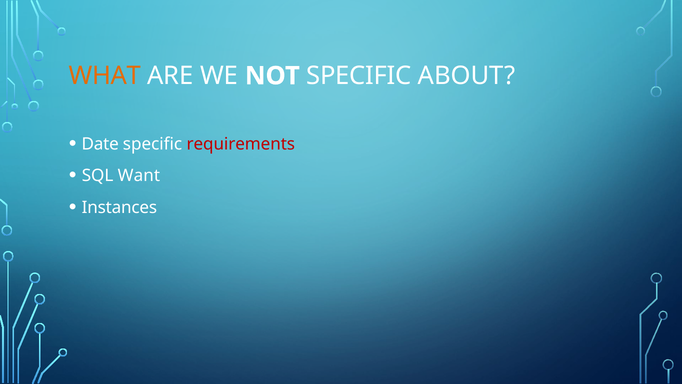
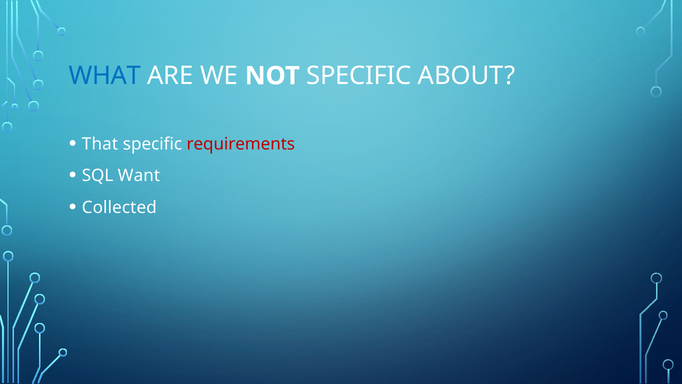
WHAT colour: orange -> blue (105, 76)
Date: Date -> That (100, 144)
Instances: Instances -> Collected (119, 207)
